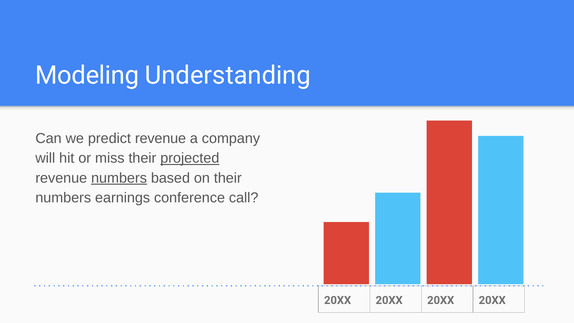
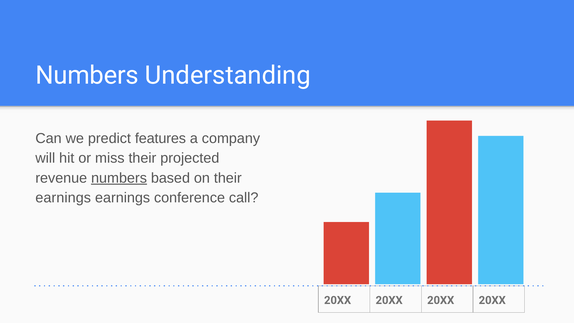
Modeling: Modeling -> Numbers (87, 75)
predict revenue: revenue -> features (160, 138)
projected underline: present -> none (190, 158)
numbers: numbers -> earnings (63, 198)
